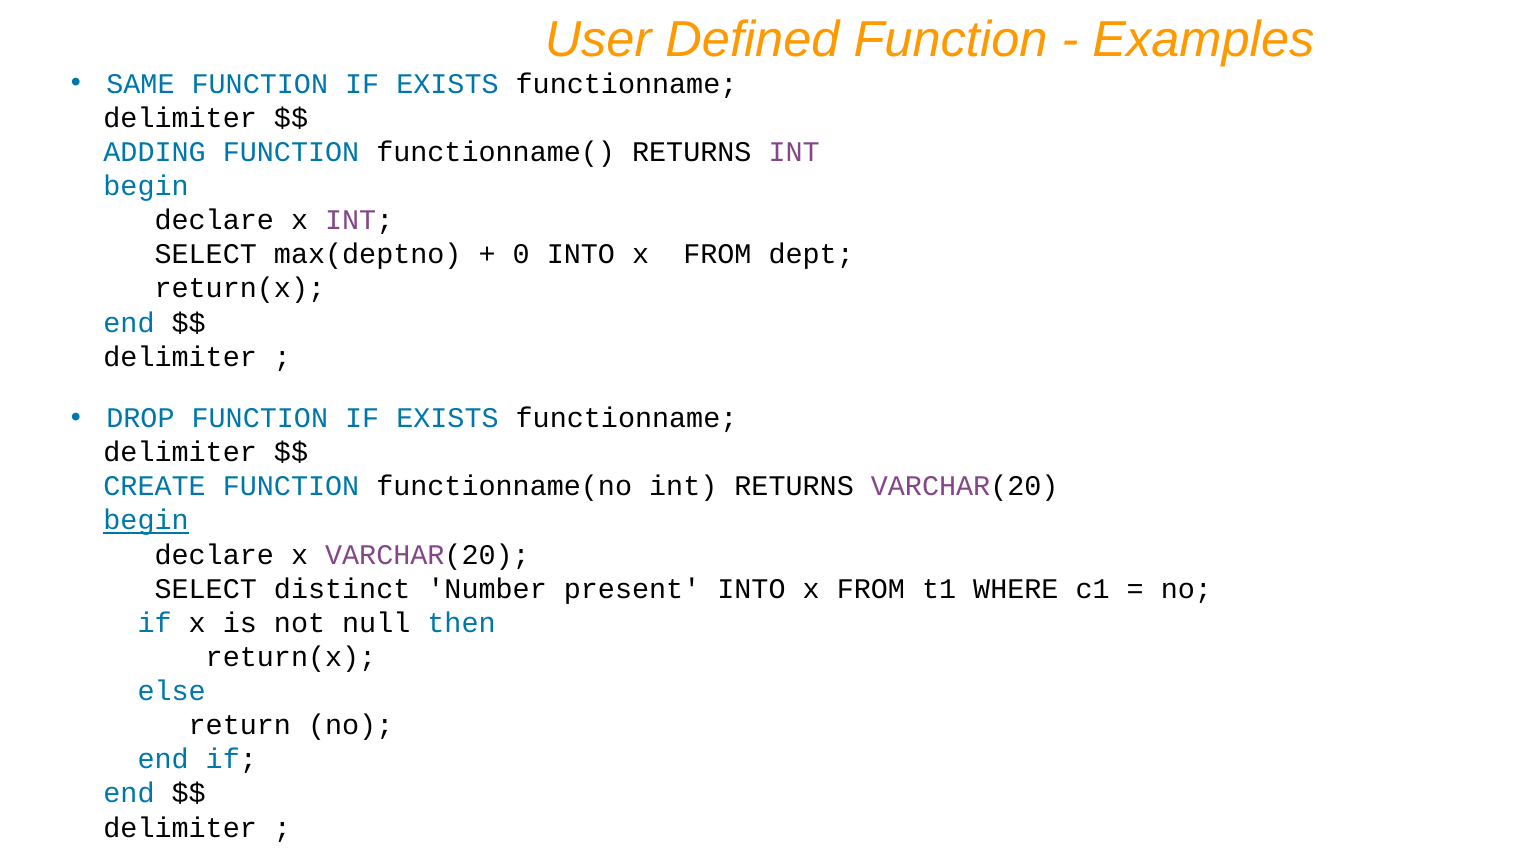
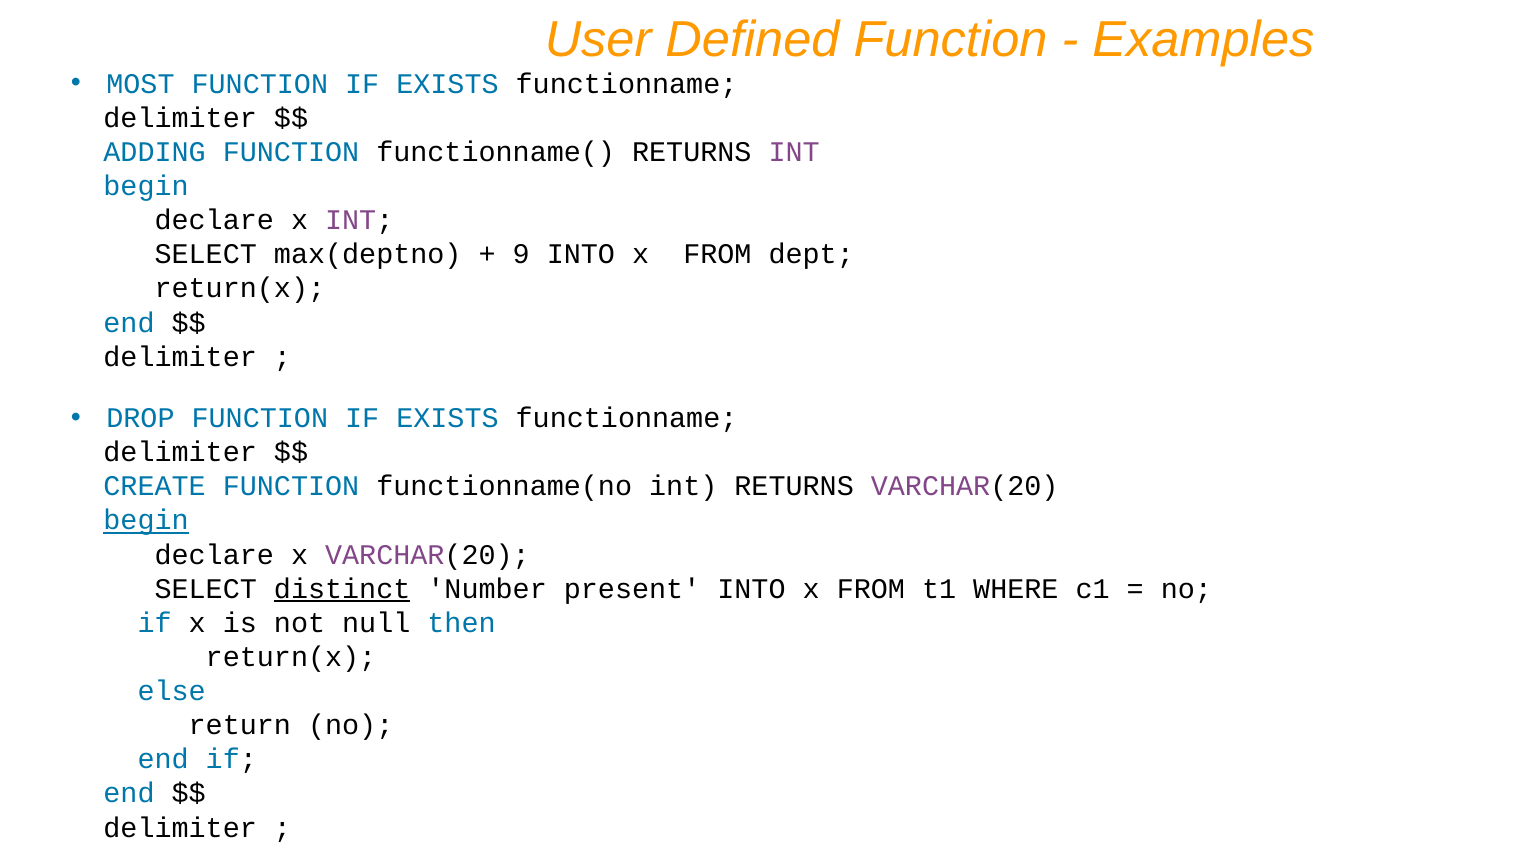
SAME: SAME -> MOST (140, 84)
0: 0 -> 9 (521, 254)
distinct underline: none -> present (342, 589)
